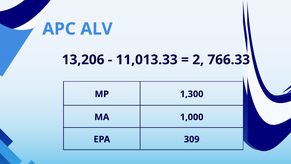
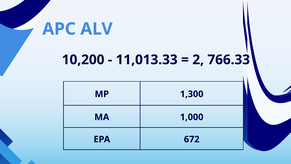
13,206: 13,206 -> 10,200 (83, 60)
309: 309 -> 672 (192, 139)
